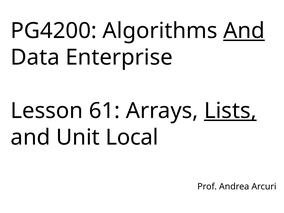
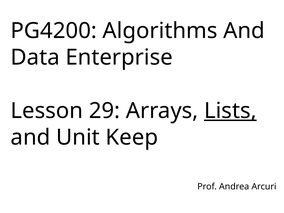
And underline: present -> none (244, 31)
61: 61 -> 29 (104, 111)
Local: Local -> Keep (132, 137)
